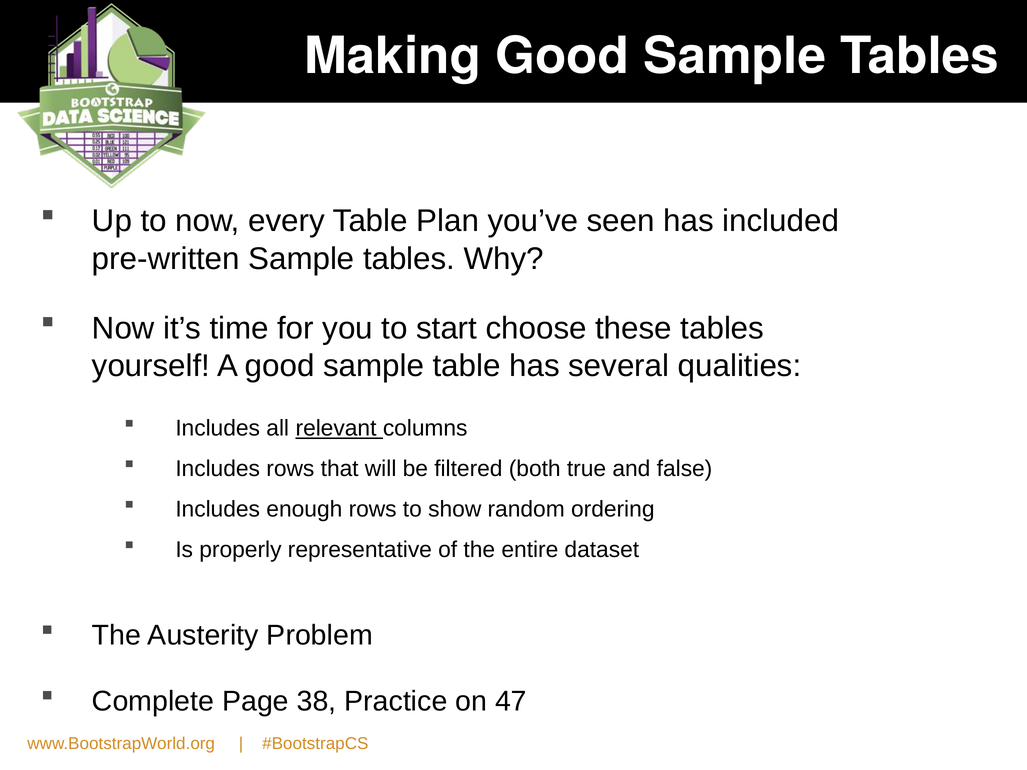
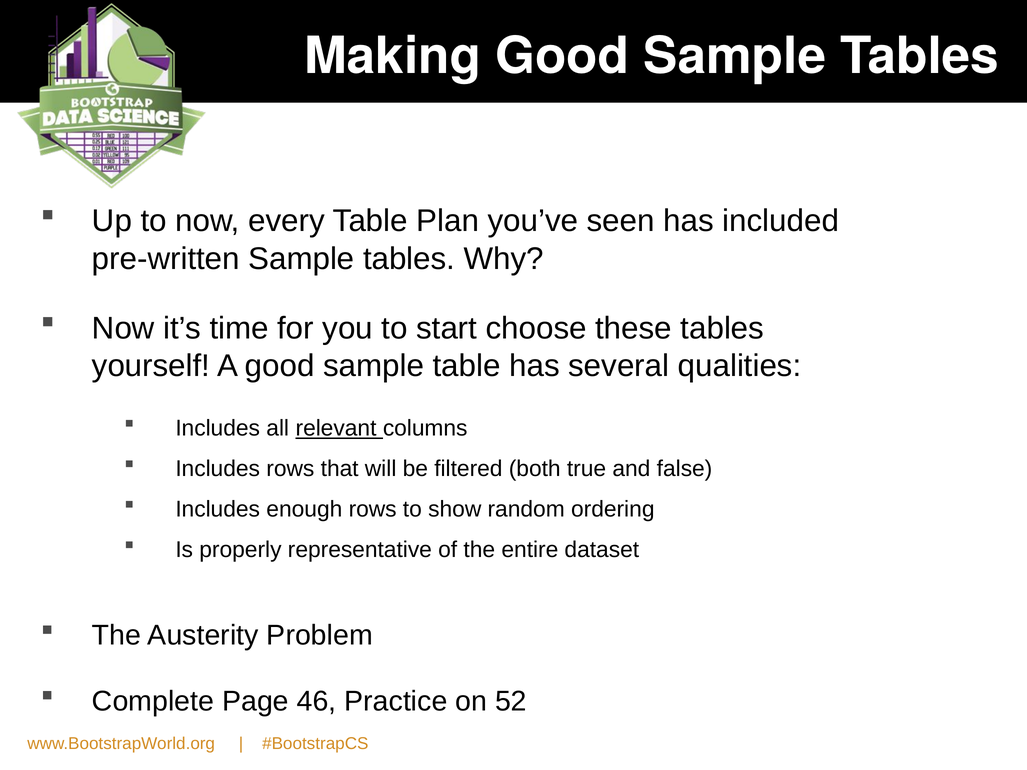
38: 38 -> 46 (317, 701)
47: 47 -> 52 (511, 701)
